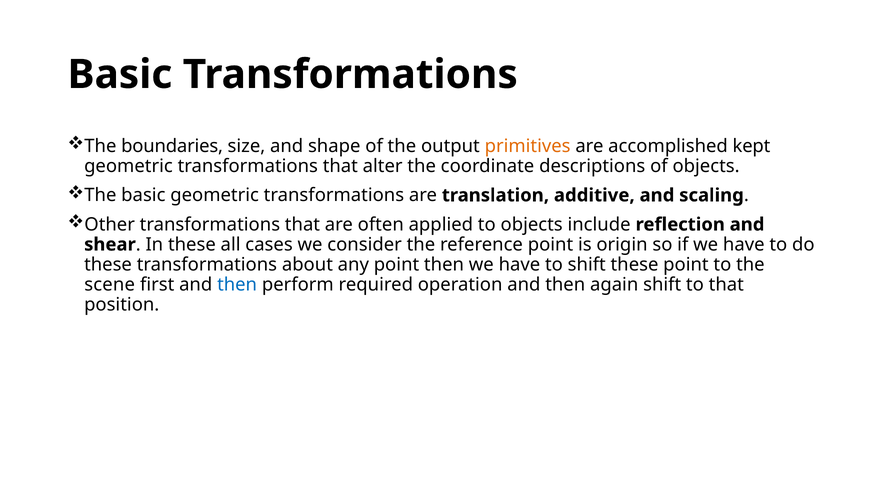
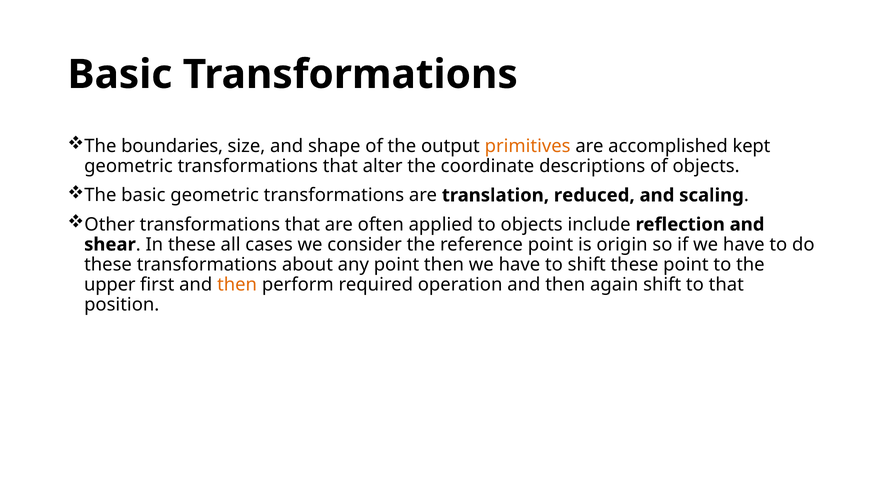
additive: additive -> reduced (594, 195)
scene: scene -> upper (110, 284)
then colour: blue -> orange (237, 284)
